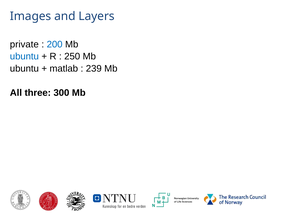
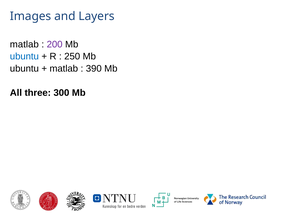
private: private -> matlab (24, 44)
200 colour: blue -> purple (55, 44)
239: 239 -> 390 (94, 69)
